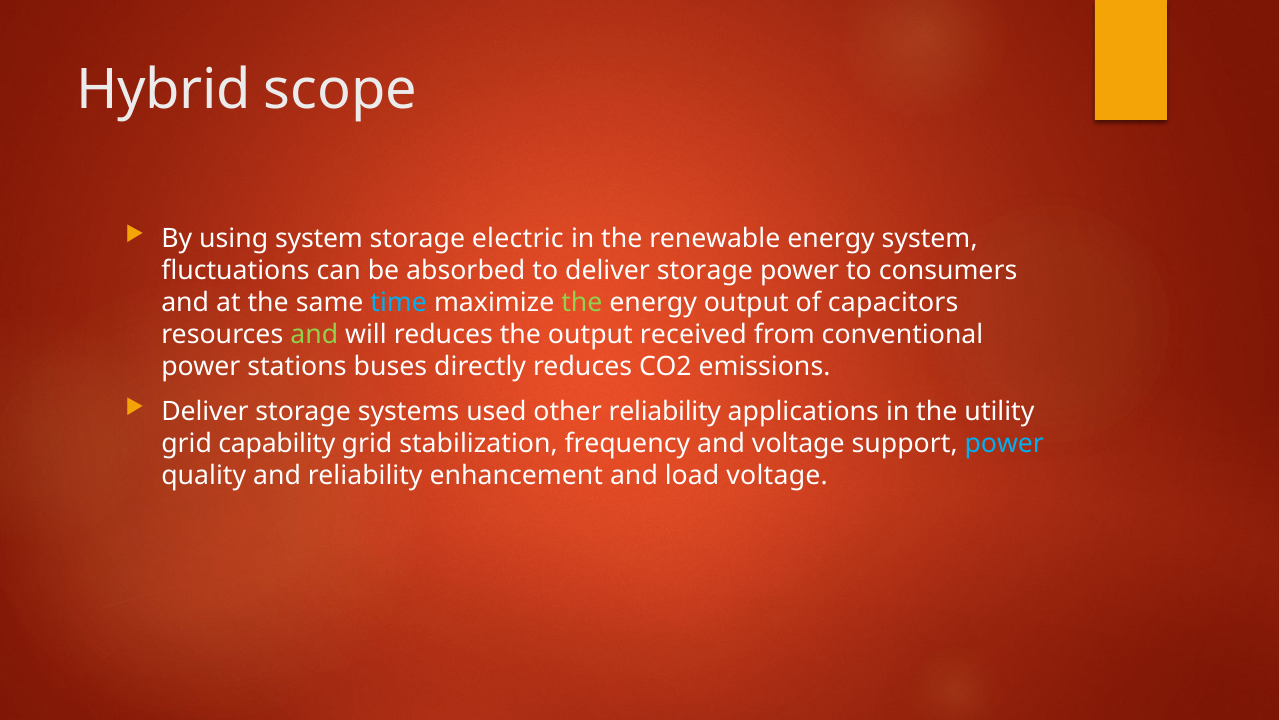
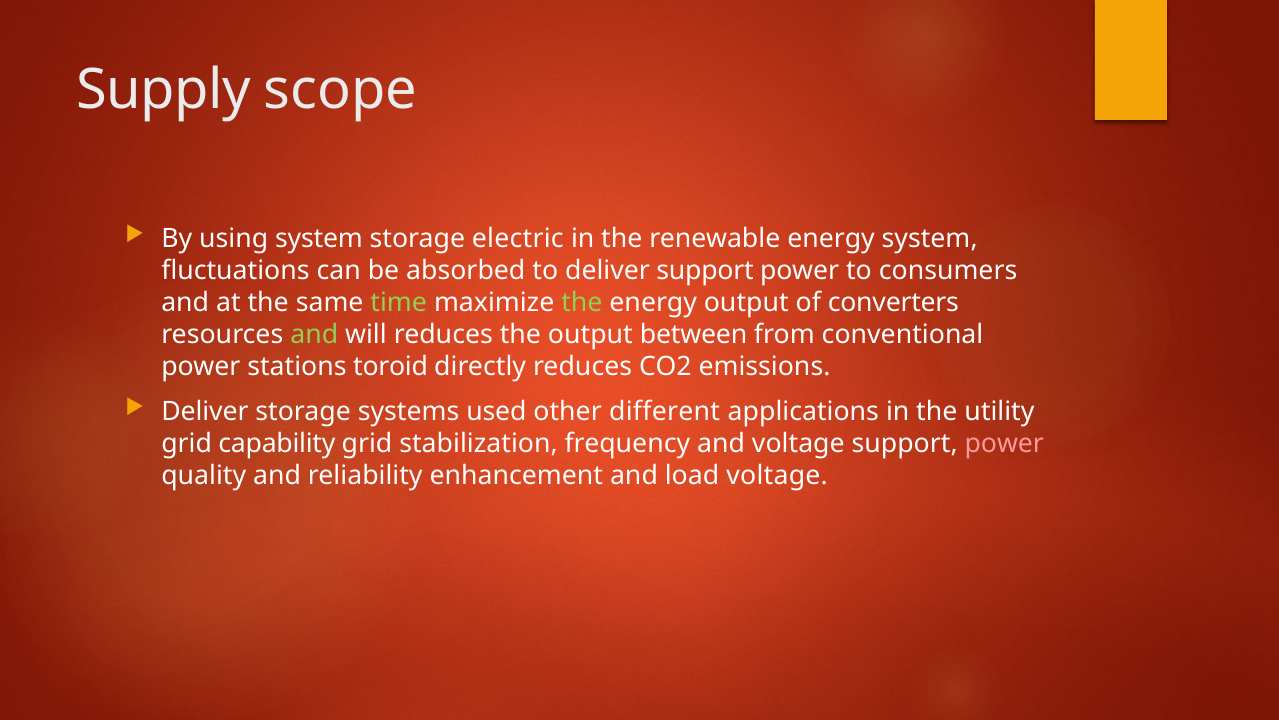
Hybrid: Hybrid -> Supply (164, 90)
to deliver storage: storage -> support (705, 270)
time colour: light blue -> light green (399, 302)
capacitors: capacitors -> converters (893, 302)
received: received -> between (694, 334)
buses: buses -> toroid (391, 366)
other reliability: reliability -> different (665, 411)
power colour: light blue -> pink (1004, 443)
